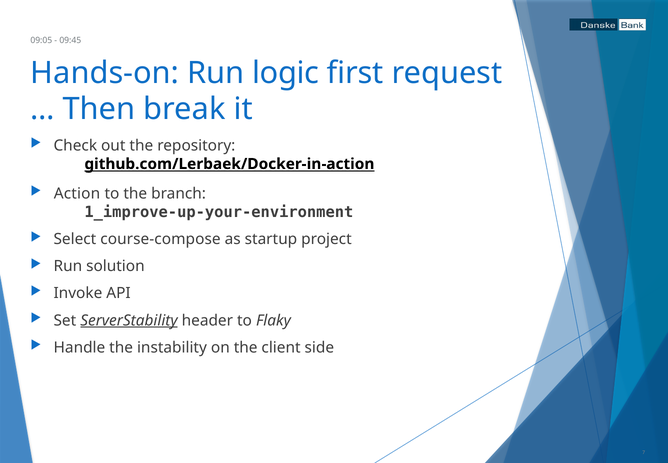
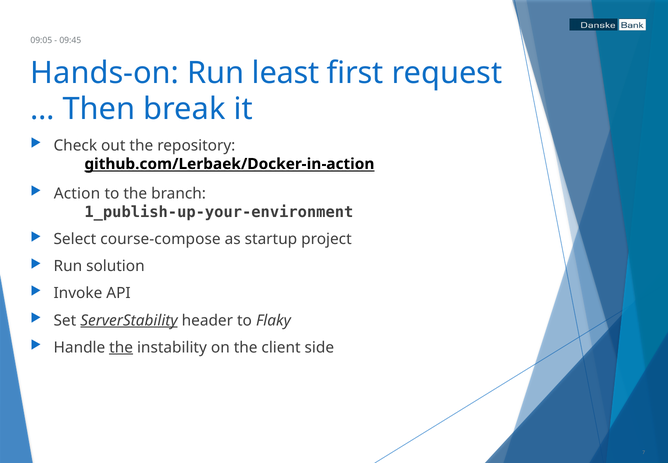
logic: logic -> least (286, 73)
1_improve-up-your-environment: 1_improve-up-your-environment -> 1_publish-up-your-environment (219, 212)
the underline: none -> present (121, 347)
